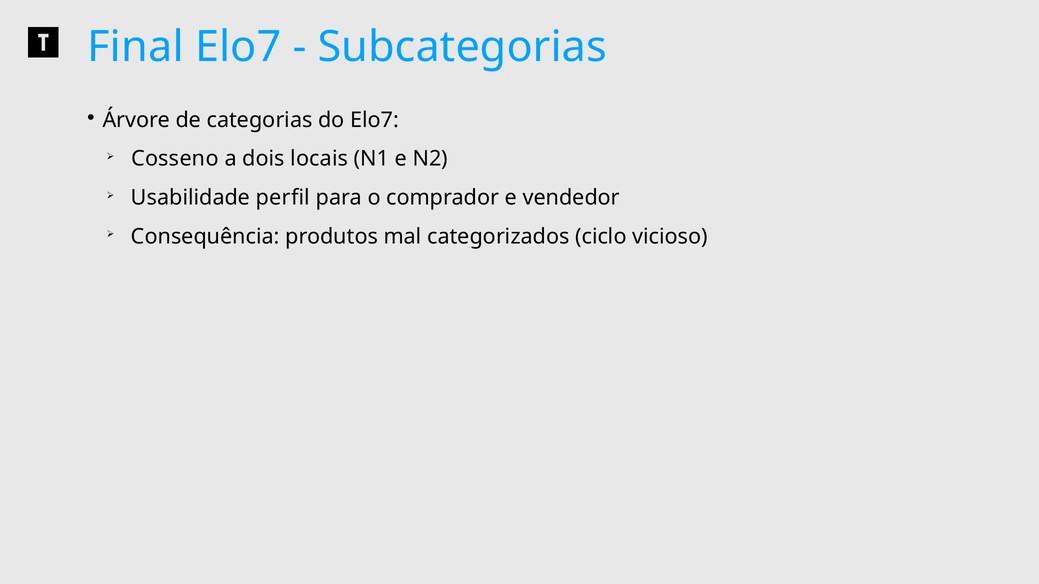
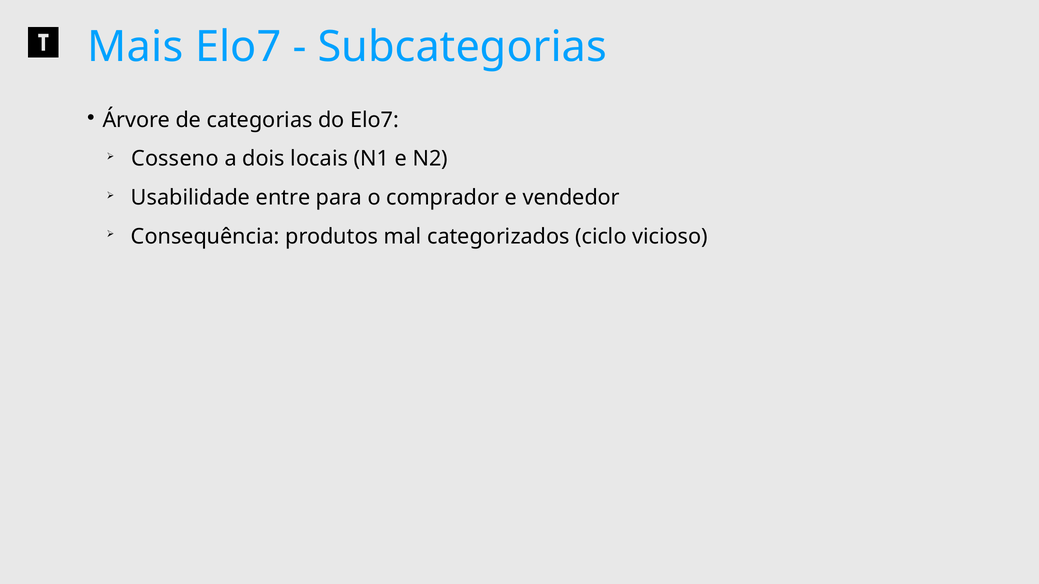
Final: Final -> Mais (135, 47)
perfil: perfil -> entre (283, 198)
